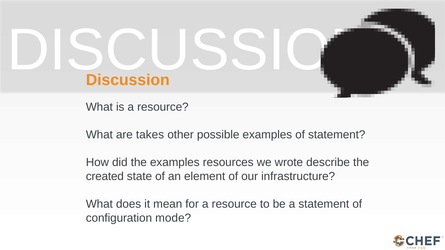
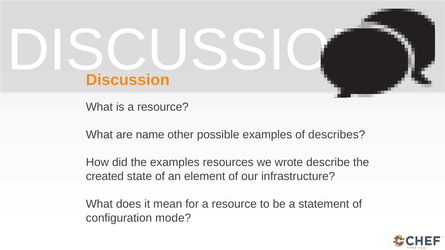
takes: takes -> name (150, 135)
of statement: statement -> describes (337, 135)
